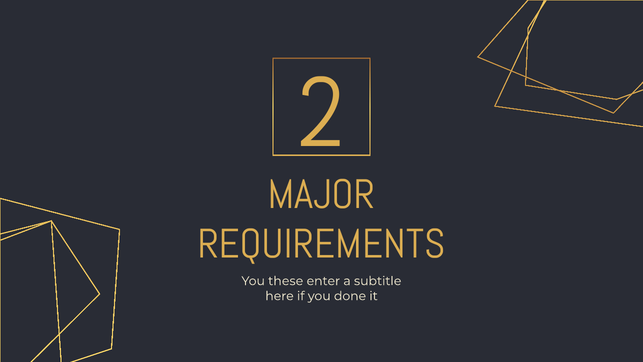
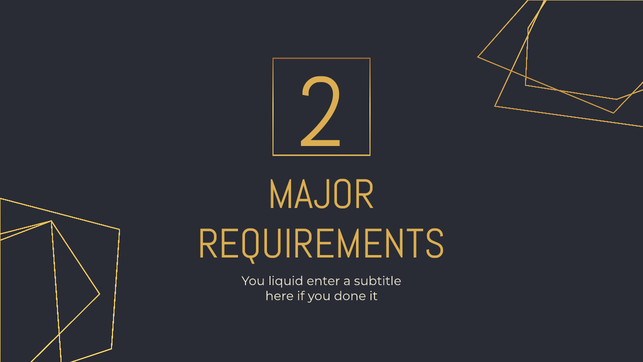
these: these -> liquid (286, 281)
